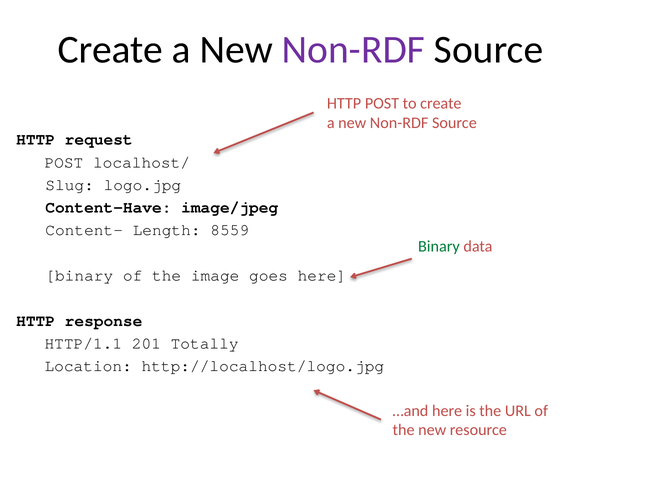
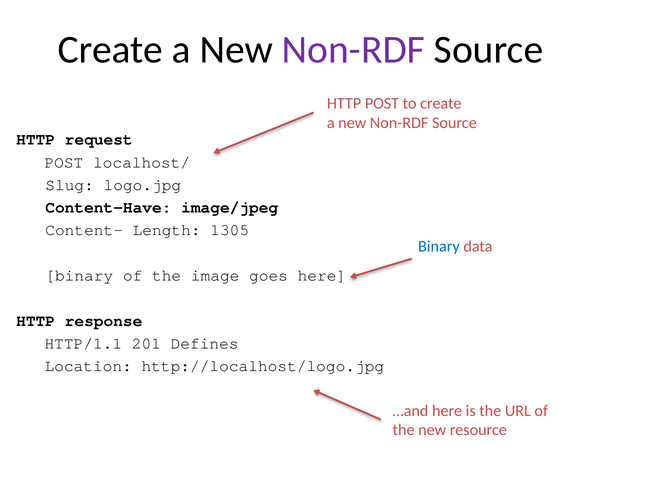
8559: 8559 -> 1305 (230, 230)
Binary colour: green -> blue (439, 246)
Totally: Totally -> Defines (205, 343)
